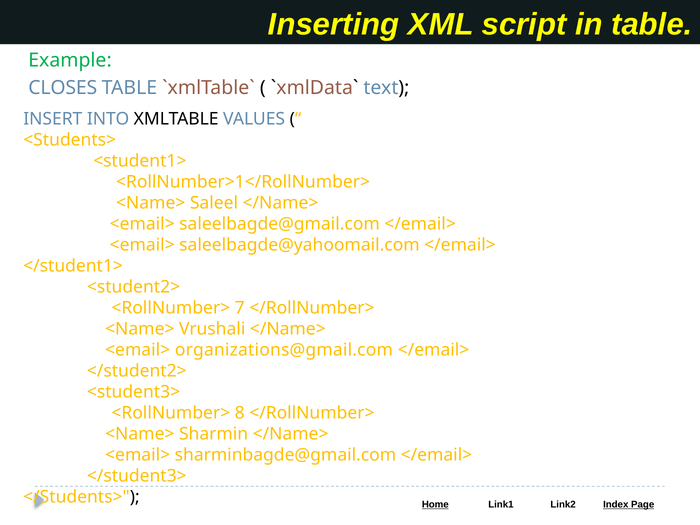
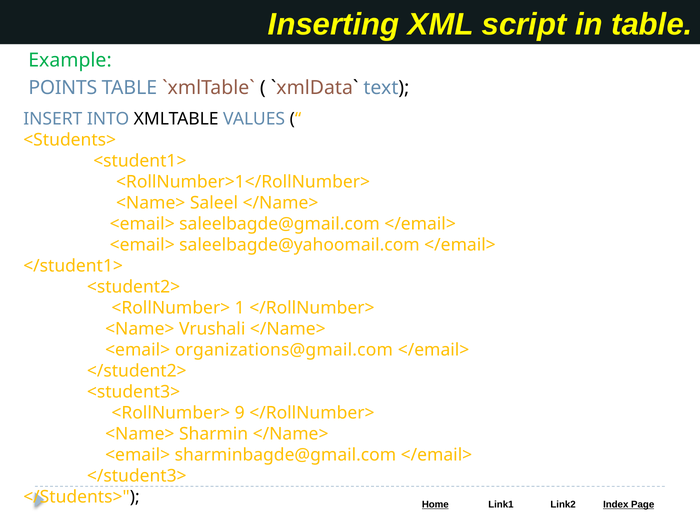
CLOSES: CLOSES -> POINTS (63, 88)
7: 7 -> 1 (240, 308)
8: 8 -> 9 (240, 413)
